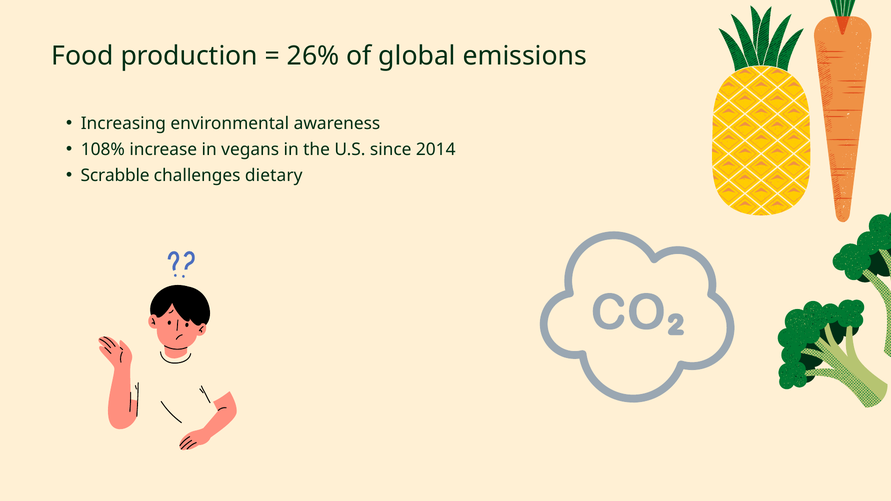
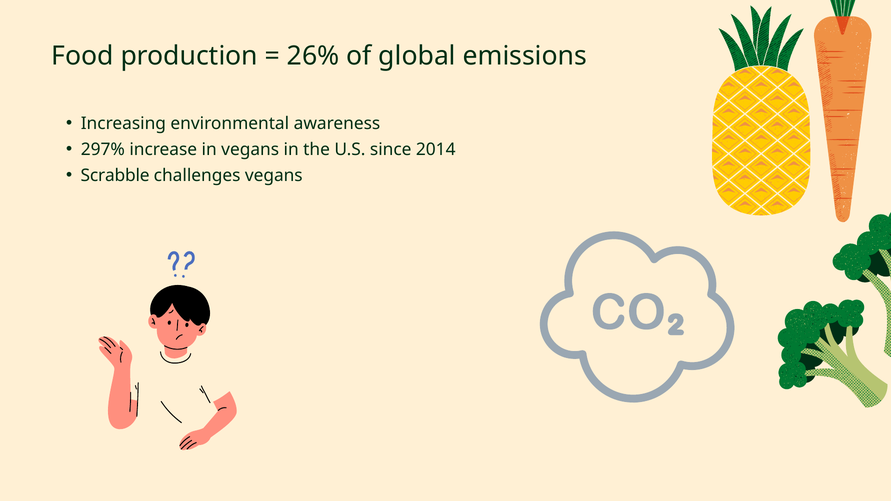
108%: 108% -> 297% (103, 149)
challenges dietary: dietary -> vegans (274, 175)
